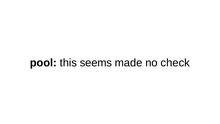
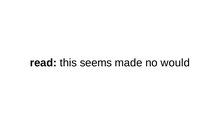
pool: pool -> read (43, 63)
check: check -> would (175, 63)
